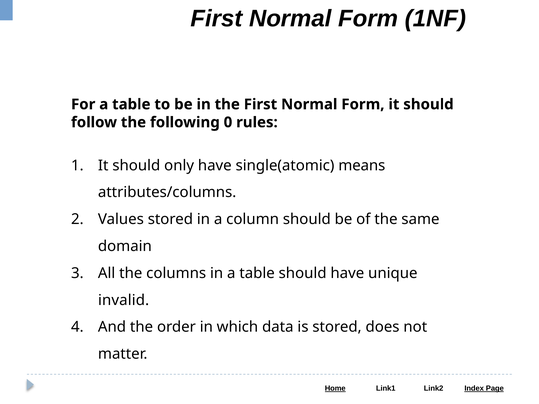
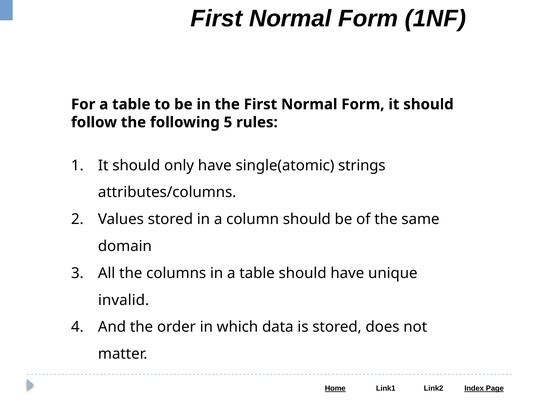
0: 0 -> 5 (228, 122)
means: means -> strings (362, 166)
